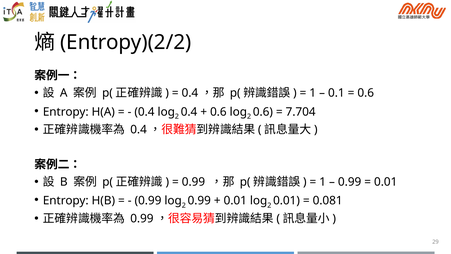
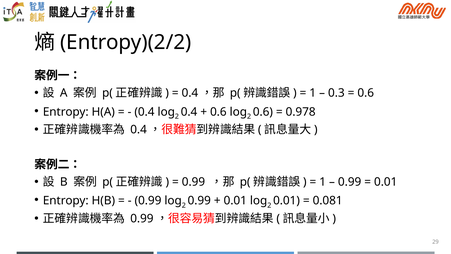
0.1: 0.1 -> 0.3 (336, 93)
7.704: 7.704 -> 0.978 (301, 112)
